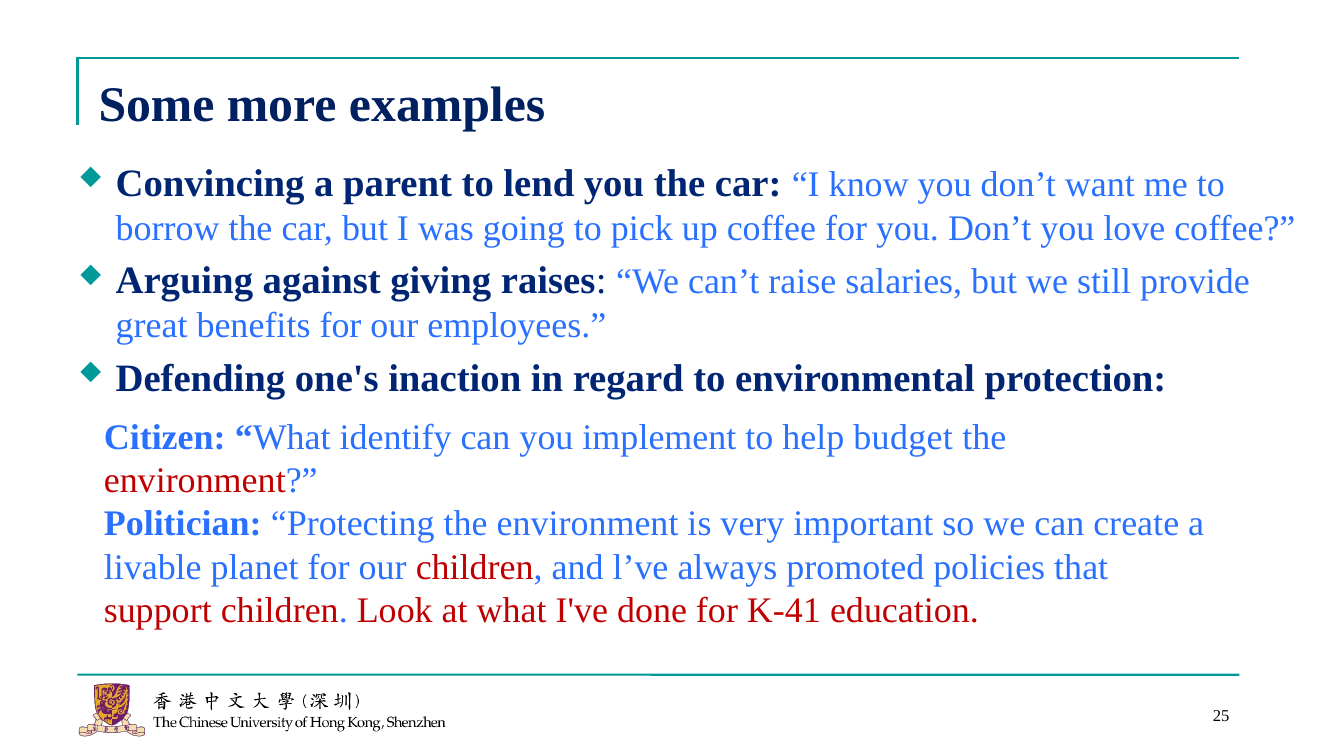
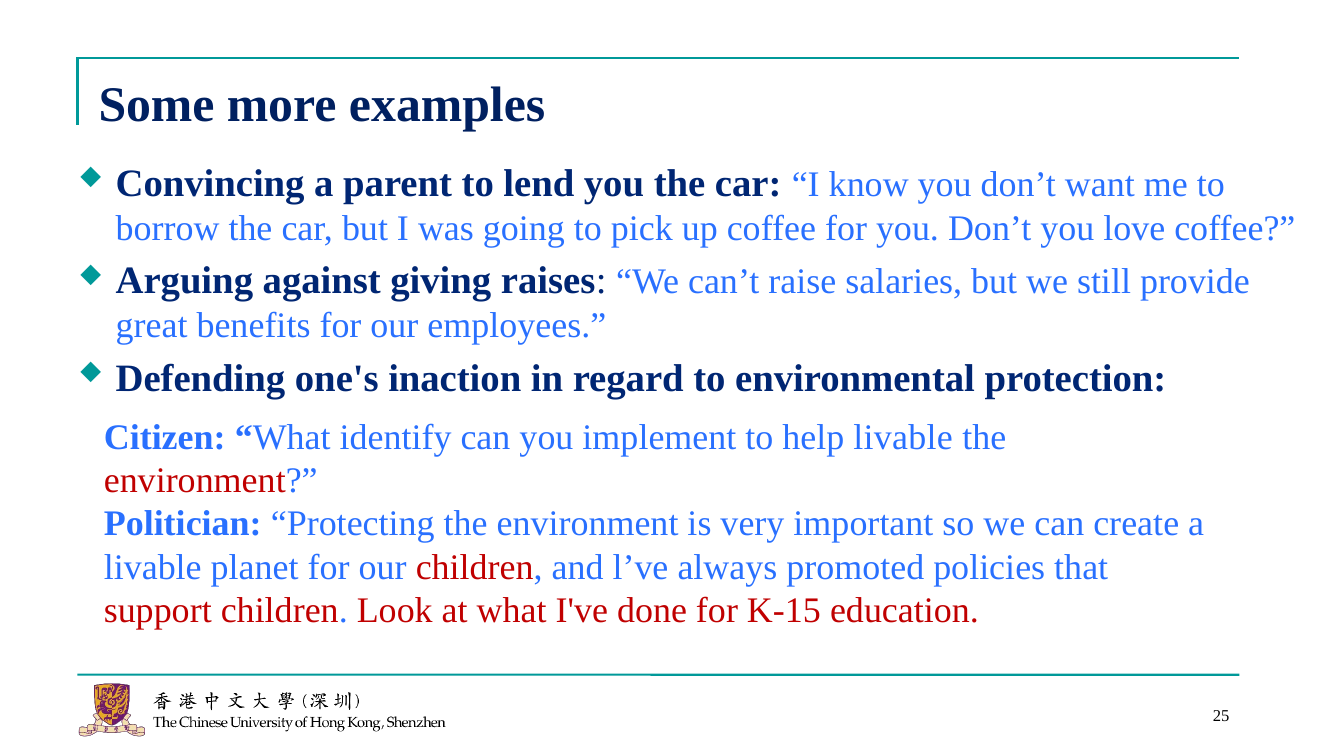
help budget: budget -> livable (903, 438)
K-41: K-41 -> K-15 (784, 610)
